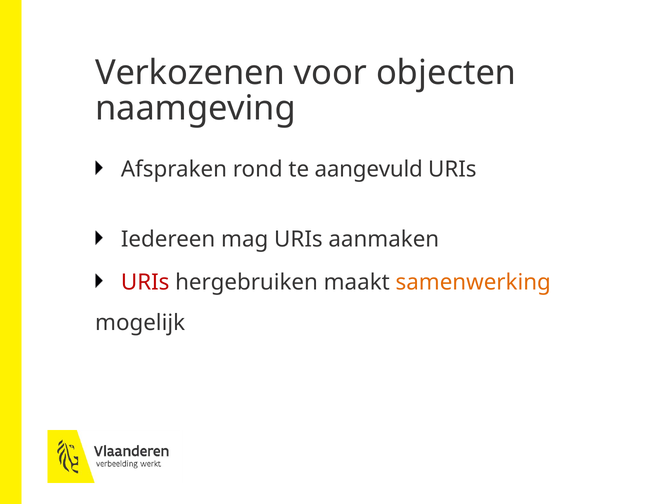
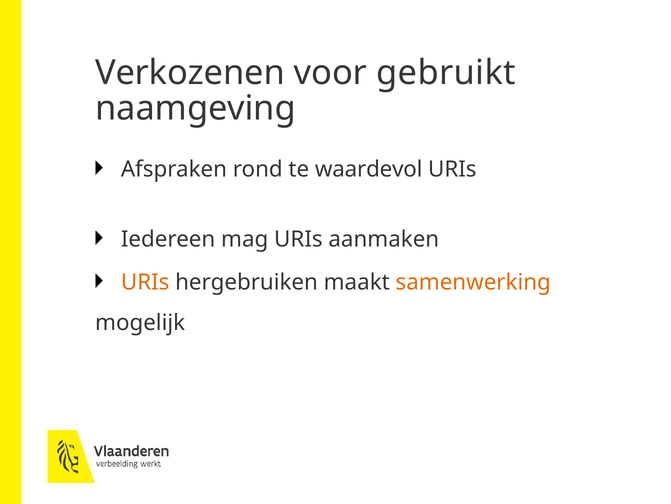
objecten: objecten -> gebruikt (446, 73)
aangevuld: aangevuld -> waardevol (369, 169)
URIs colour: red -> orange (145, 282)
